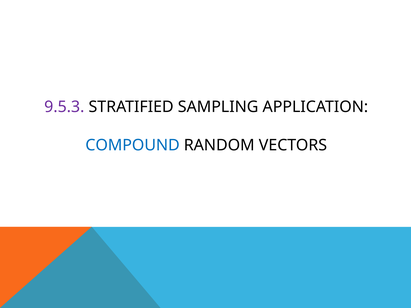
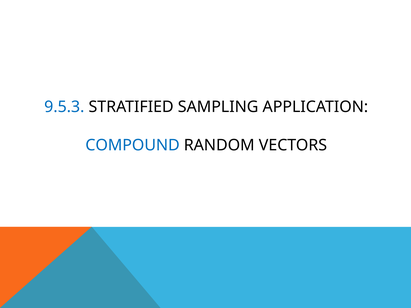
9.5.3 colour: purple -> blue (64, 107)
